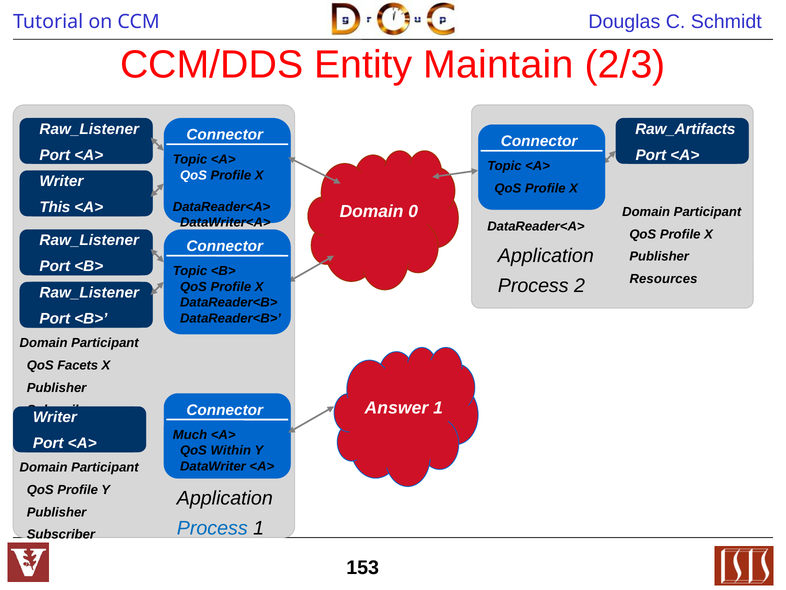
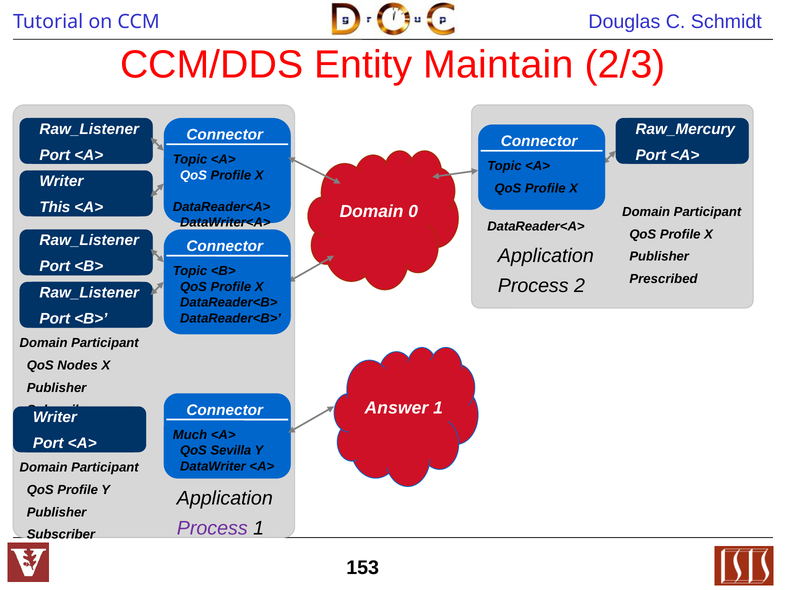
Raw_Artifacts: Raw_Artifacts -> Raw_Mercury (685, 129)
Resources: Resources -> Prescribed (664, 279)
Facets: Facets -> Nodes (78, 365)
Within: Within -> Sevilla (231, 450)
Process colour: blue -> purple (212, 528)
